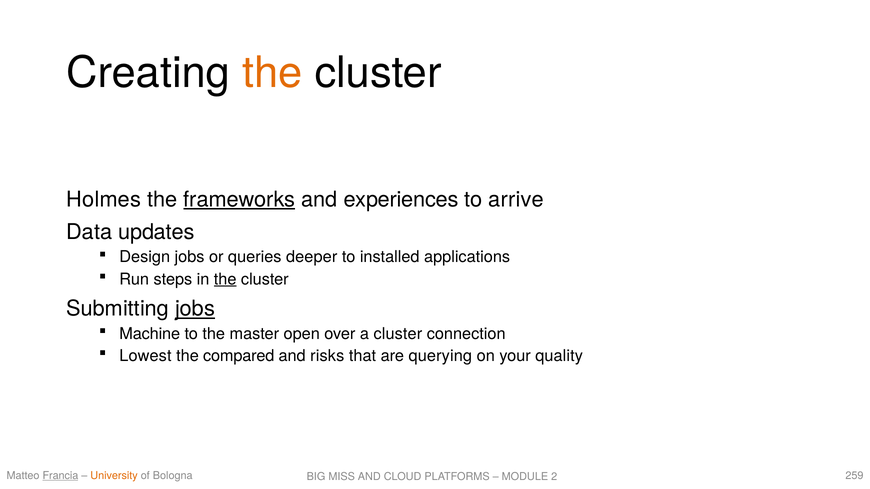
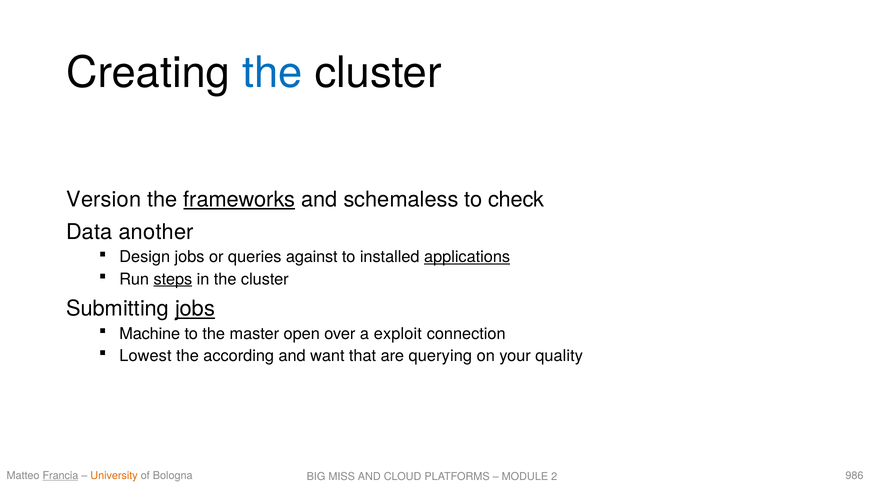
the colour: orange -> blue (272, 73)
Holmes: Holmes -> Version (104, 200)
experiences: experiences -> schemaless (401, 200)
arrive: arrive -> check (516, 200)
updates: updates -> another (156, 232)
deeper: deeper -> against (312, 257)
applications underline: none -> present (467, 257)
steps underline: none -> present (173, 279)
the underline: present -> none (225, 279)
a cluster: cluster -> exploit (398, 334)
compared: compared -> according (239, 356)
risks: risks -> want (327, 356)
259: 259 -> 986 (854, 476)
